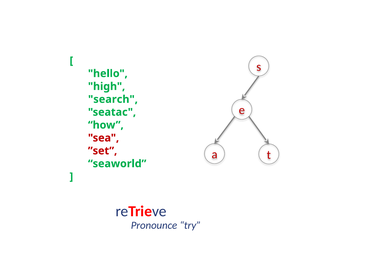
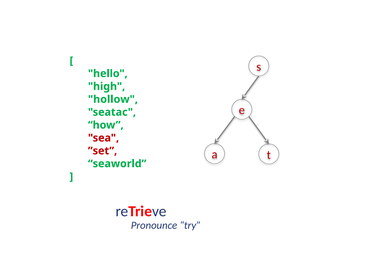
search: search -> hollow (113, 99)
